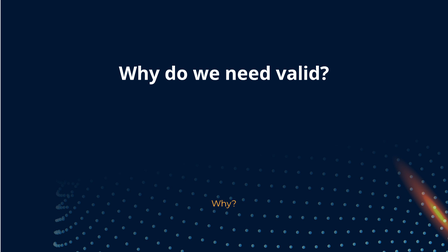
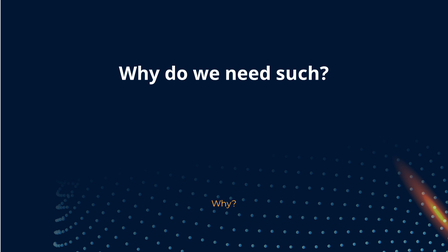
valid: valid -> such (302, 74)
